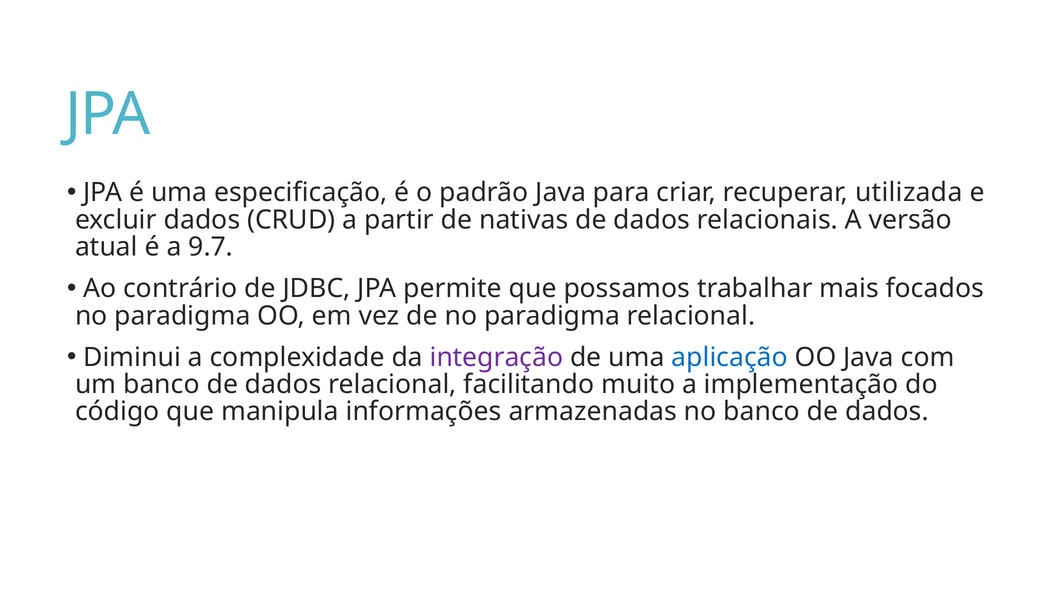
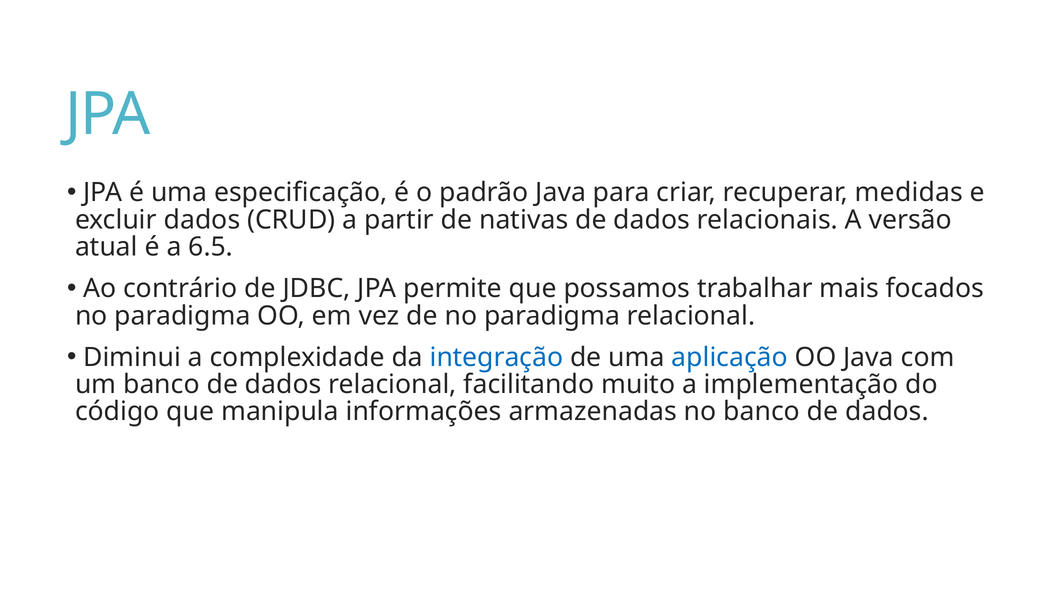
utilizada: utilizada -> medidas (909, 192)
9.7: 9.7 -> 6.5 (211, 247)
integração colour: purple -> blue (496, 357)
